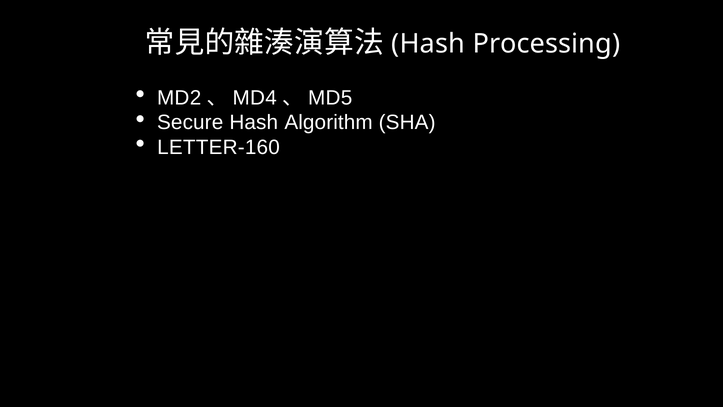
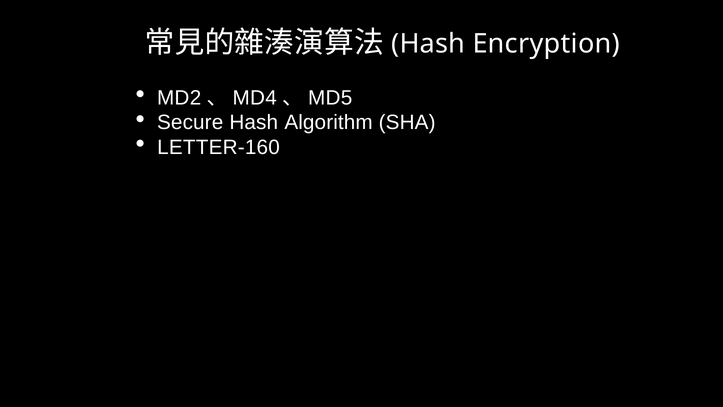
Processing: Processing -> Encryption (546, 44)
